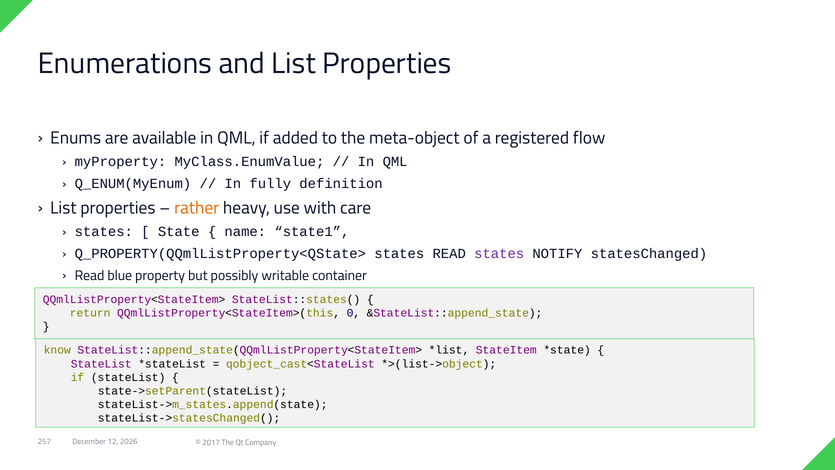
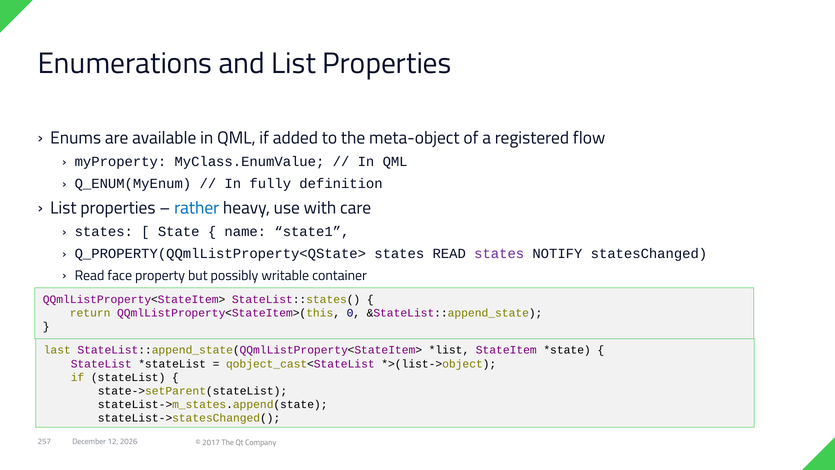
rather colour: orange -> blue (197, 208)
blue: blue -> face (120, 276)
know: know -> last (57, 350)
